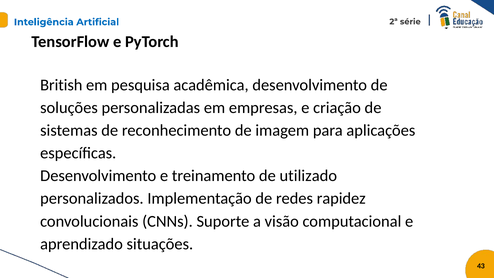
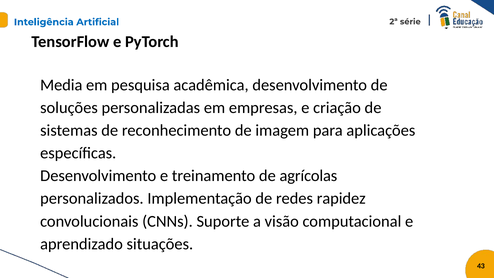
British: British -> Media (61, 85)
utilizado: utilizado -> agrícolas (308, 176)
